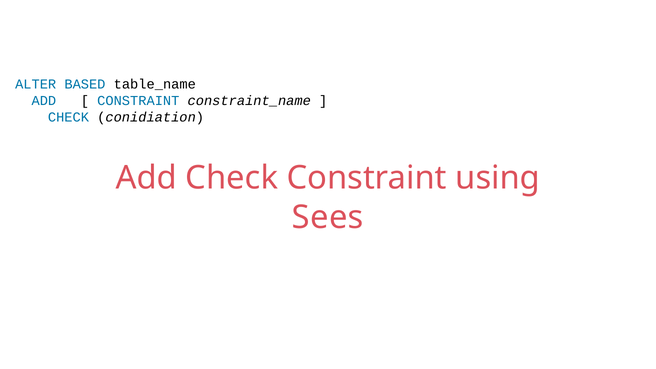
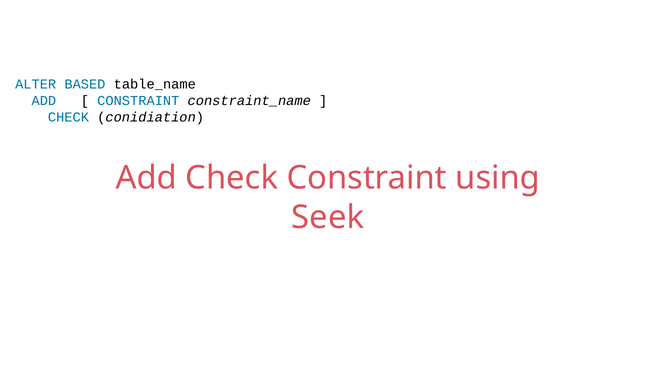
Sees: Sees -> Seek (328, 217)
